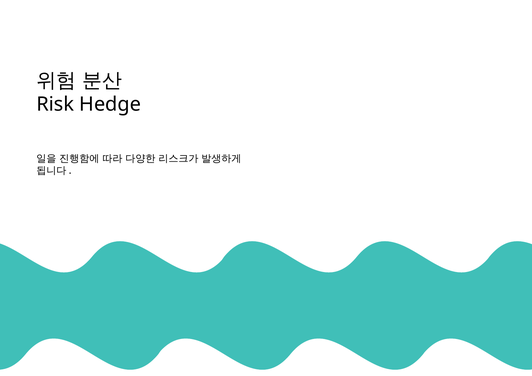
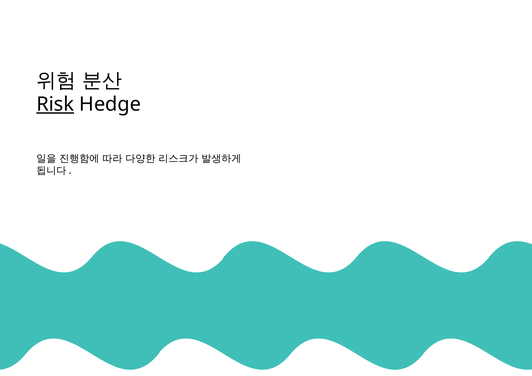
Risk underline: none -> present (55, 104)
